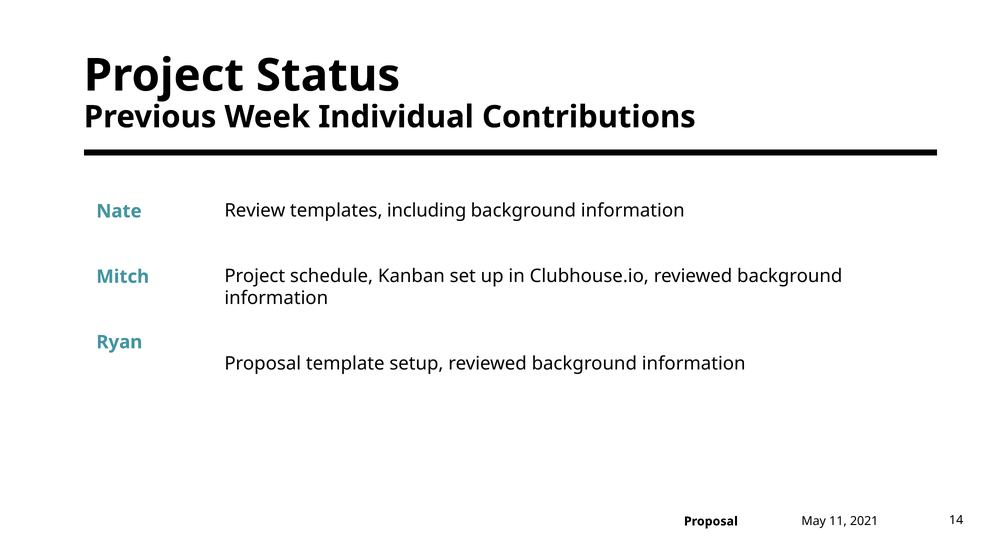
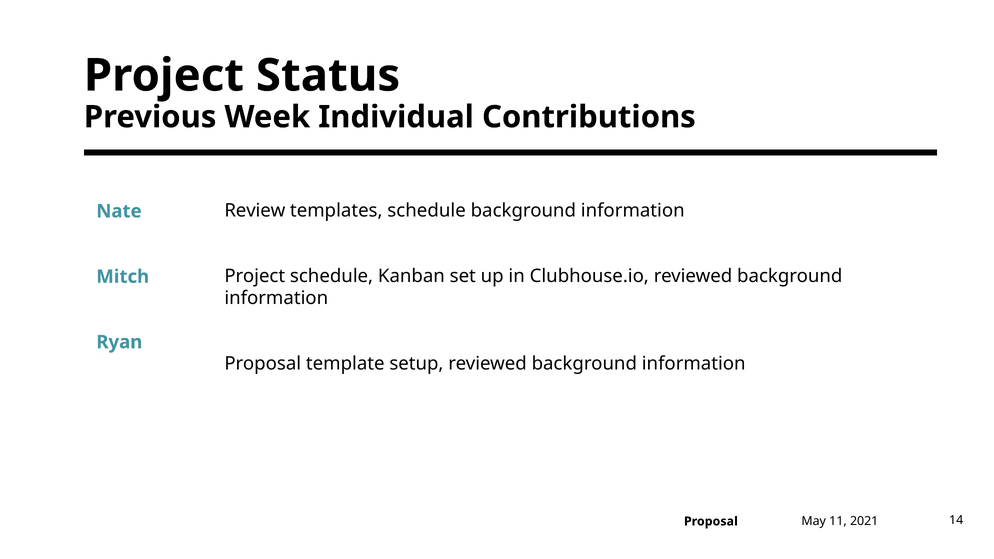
templates including: including -> schedule (427, 210)
